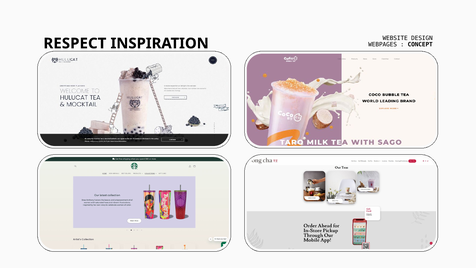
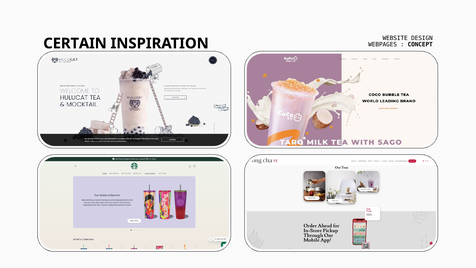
RESPECT: RESPECT -> CERTAIN (75, 43)
